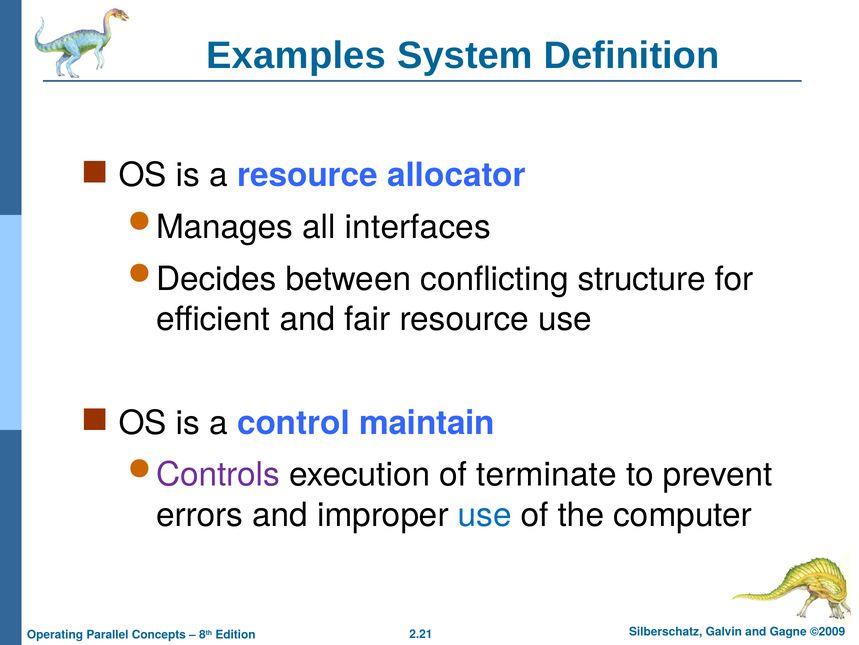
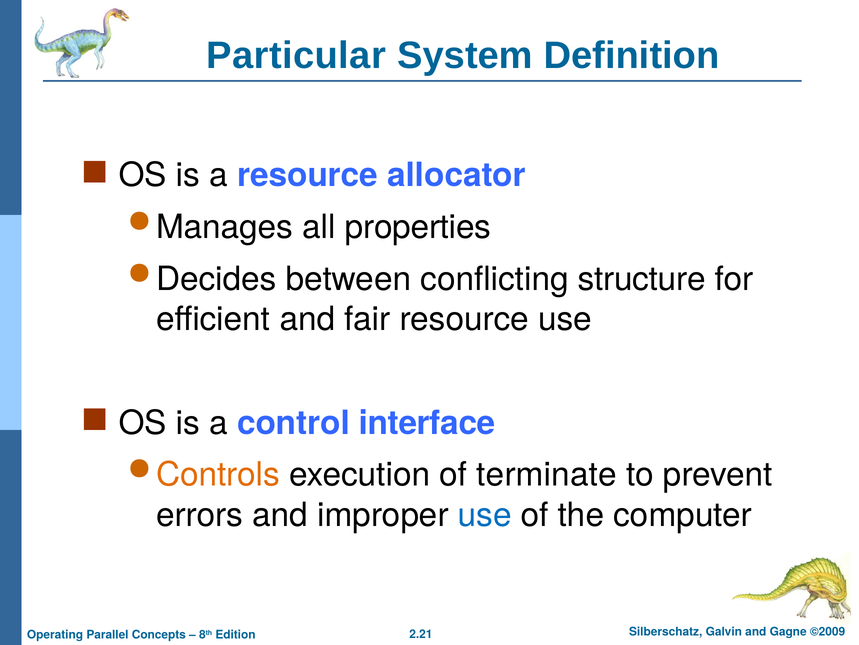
Examples: Examples -> Particular (296, 56)
interfaces: interfaces -> properties (418, 227)
maintain: maintain -> interface (427, 422)
Controls colour: purple -> orange (218, 474)
